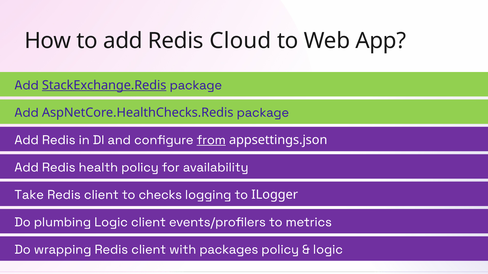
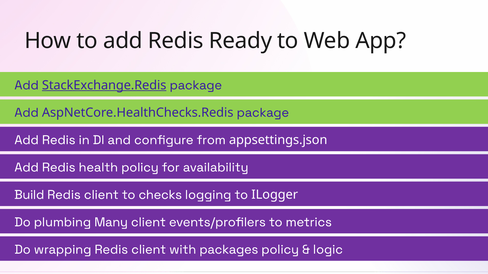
Cloud: Cloud -> Ready (241, 41)
from underline: present -> none (211, 140)
Take: Take -> Build (29, 195)
plumbing Logic: Logic -> Many (111, 222)
